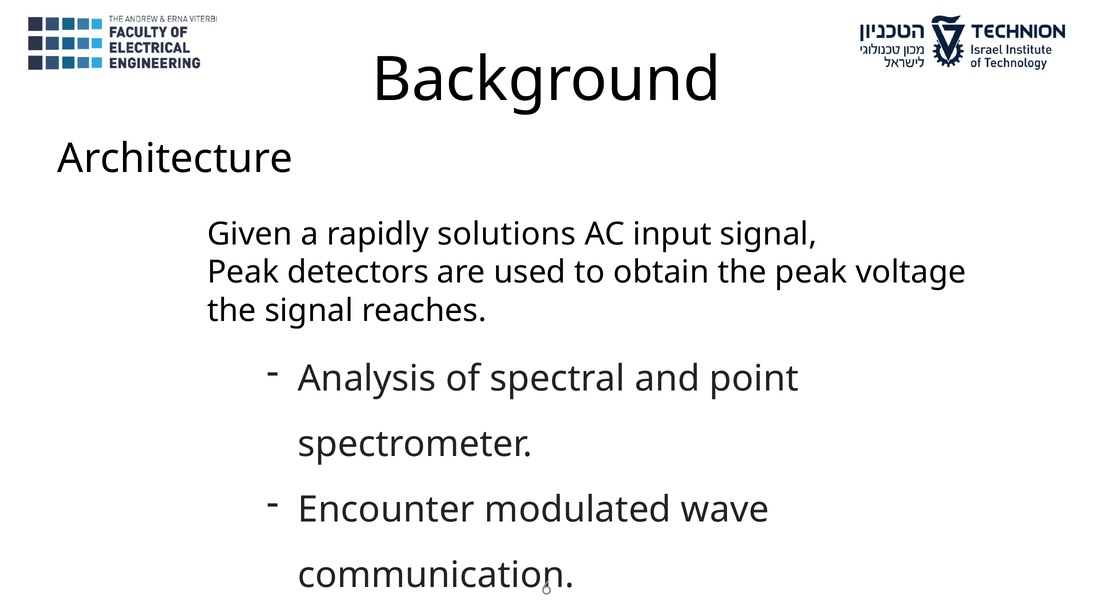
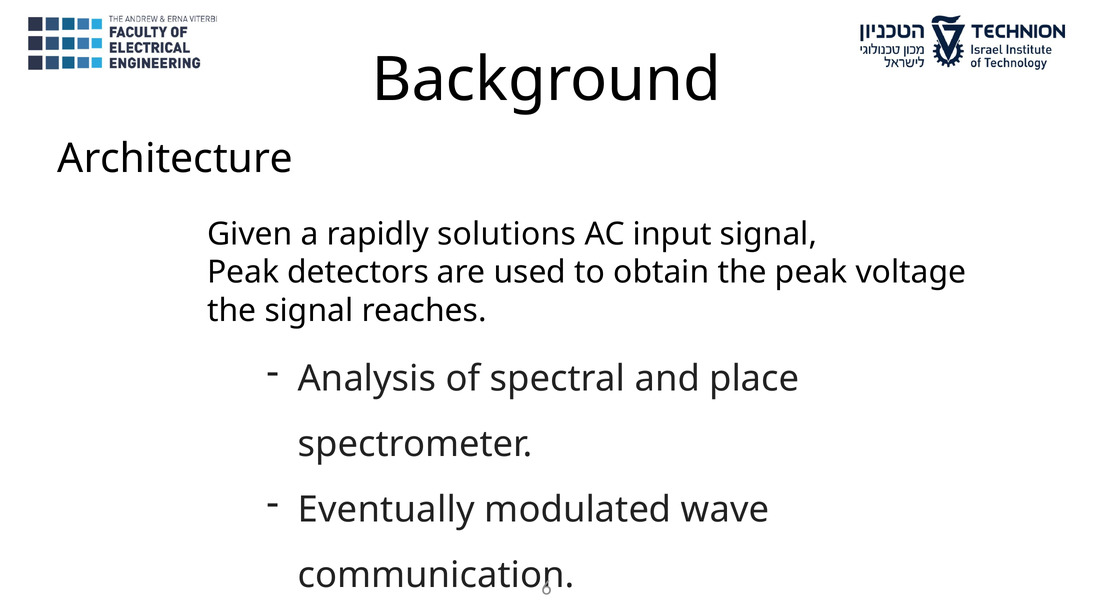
point: point -> place (754, 378)
Encounter: Encounter -> Eventually (386, 510)
